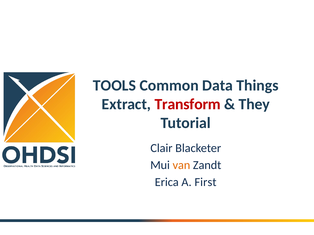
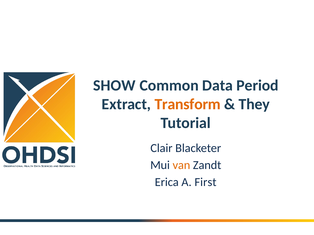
TOOLS: TOOLS -> SHOW (114, 86)
Things: Things -> Period (257, 86)
Transform colour: red -> orange (188, 104)
